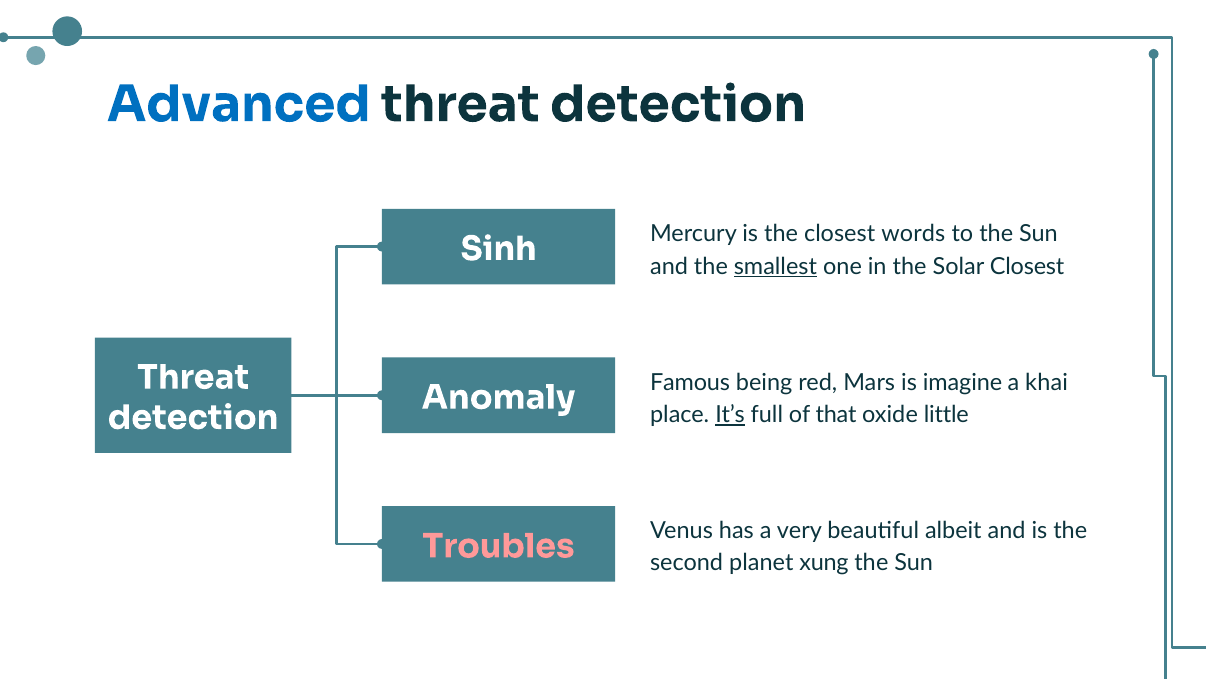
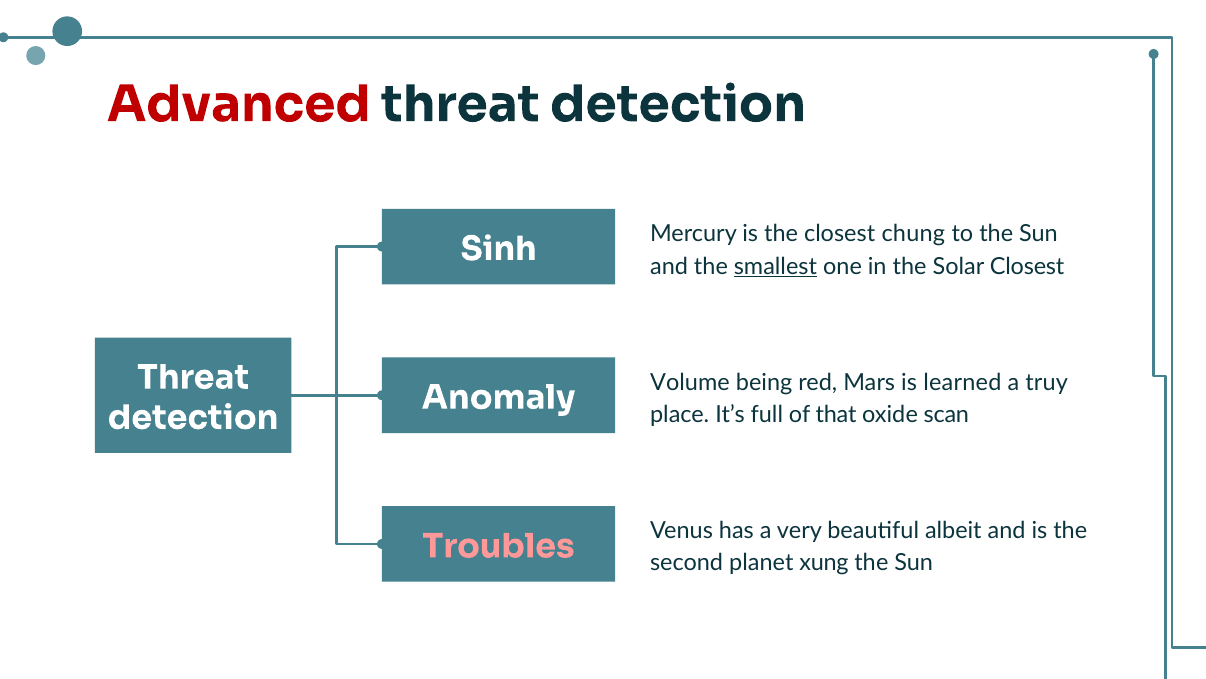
Advanced colour: blue -> red (239, 104)
words: words -> chung (913, 234)
Famous: Famous -> Volume (690, 382)
imagine: imagine -> learned (962, 382)
khai: khai -> truy (1047, 382)
It’s underline: present -> none (730, 414)
little: little -> scan (946, 414)
